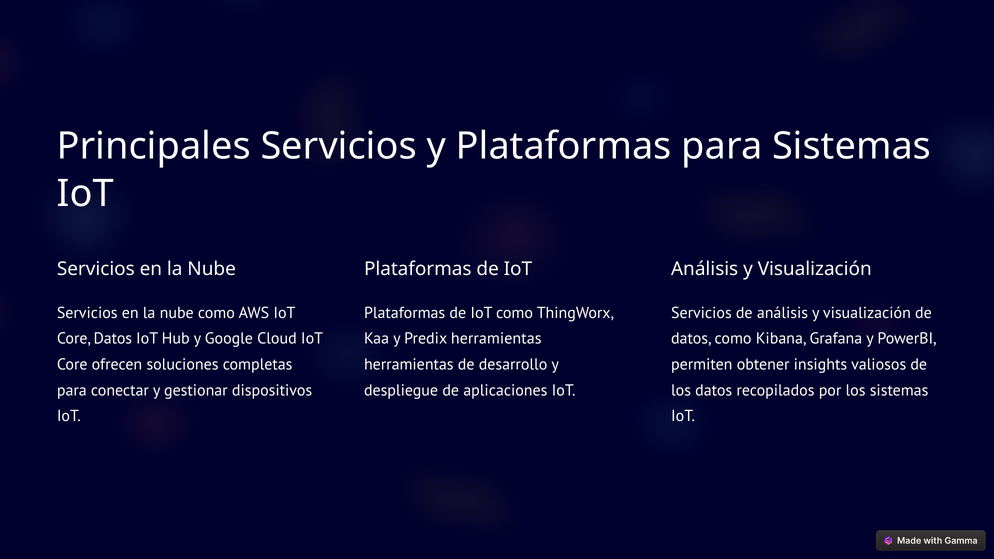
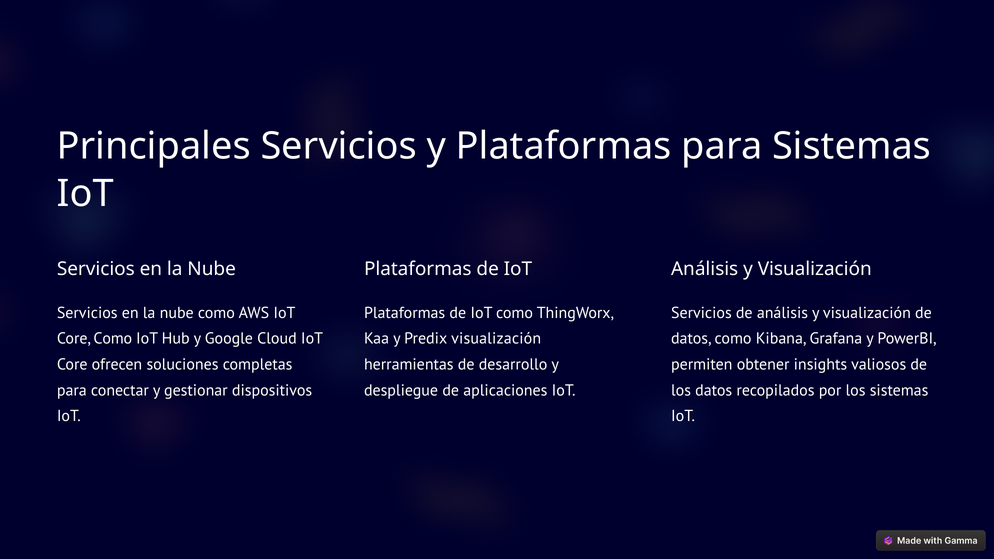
Core Datos: Datos -> Como (113, 339)
Predix herramientas: herramientas -> visualización (496, 339)
